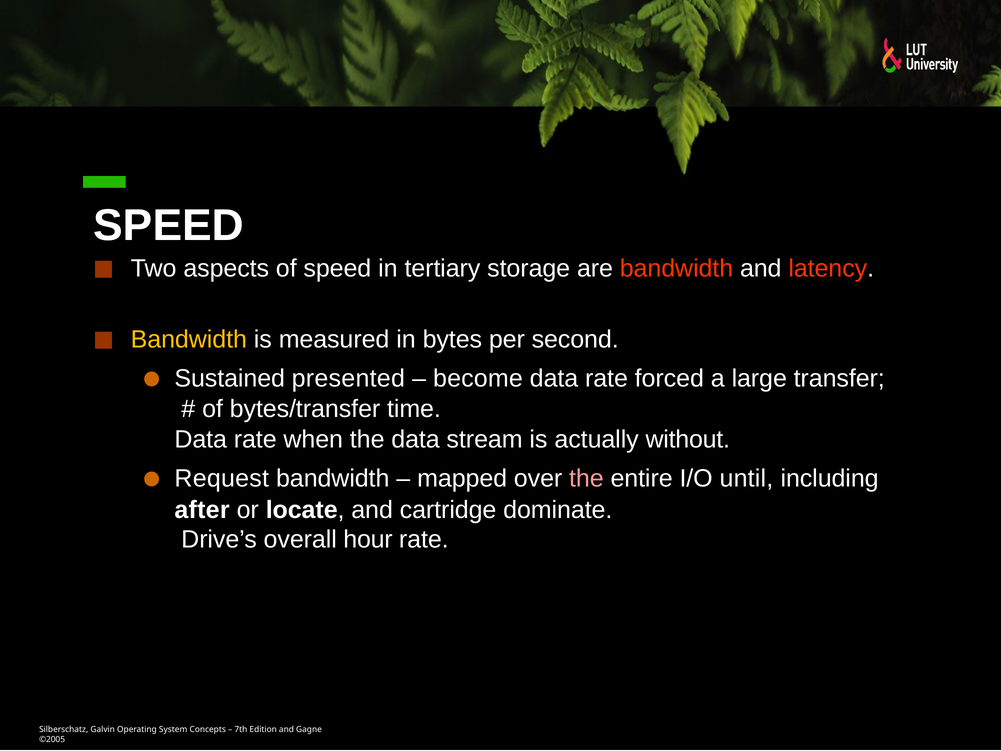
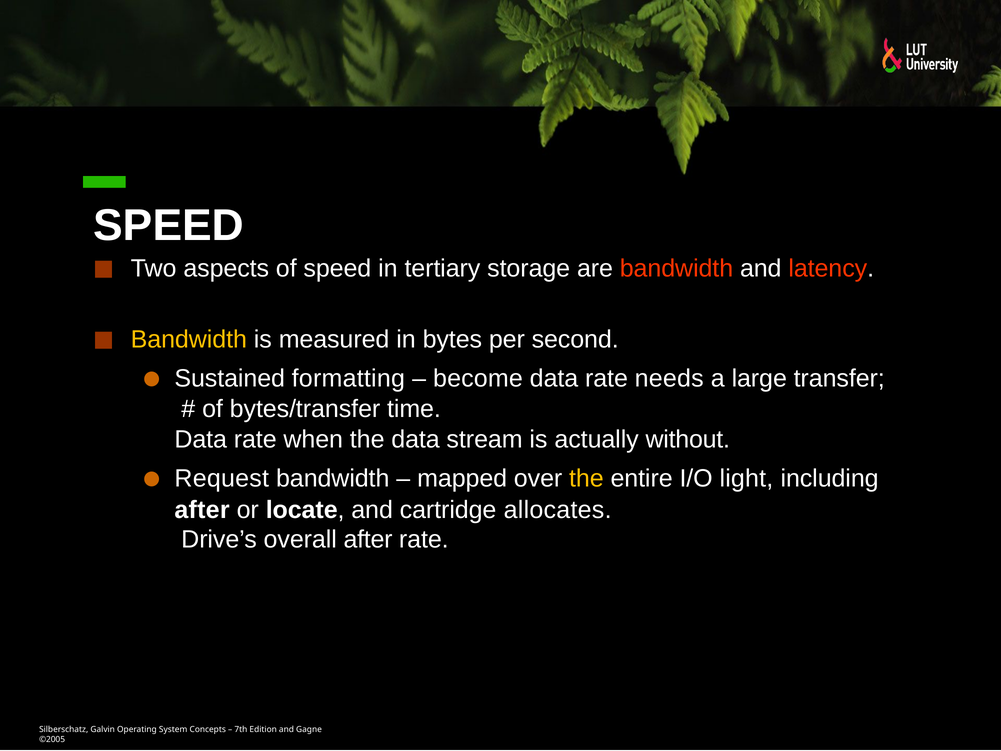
presented: presented -> formatting (348, 378)
forced: forced -> needs (669, 378)
the colour: pink -> yellow (586, 479)
until: until -> light (746, 479)
dominate: dominate -> allocates (558, 510)
overall hour: hour -> after (368, 539)
